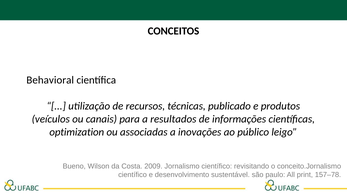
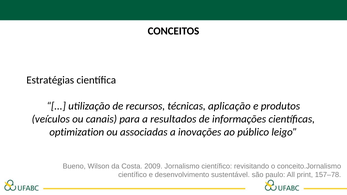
Behavioral: Behavioral -> Estratégias (50, 80)
publicado: publicado -> aplicação (229, 106)
